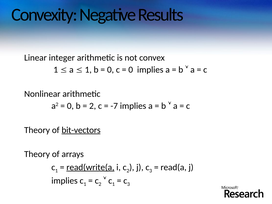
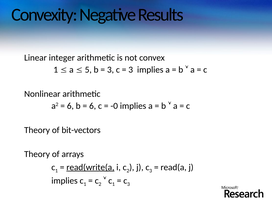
1: 1 -> 5 (88, 70)
0: 0 -> 3 (110, 70)
0: 0 -> 3 (131, 70)
0: 0 -> 6 (70, 106)
2: 2 -> 6 (93, 106)
-7: -7 -> -0 (114, 106)
bit-vectors underline: present -> none (81, 130)
